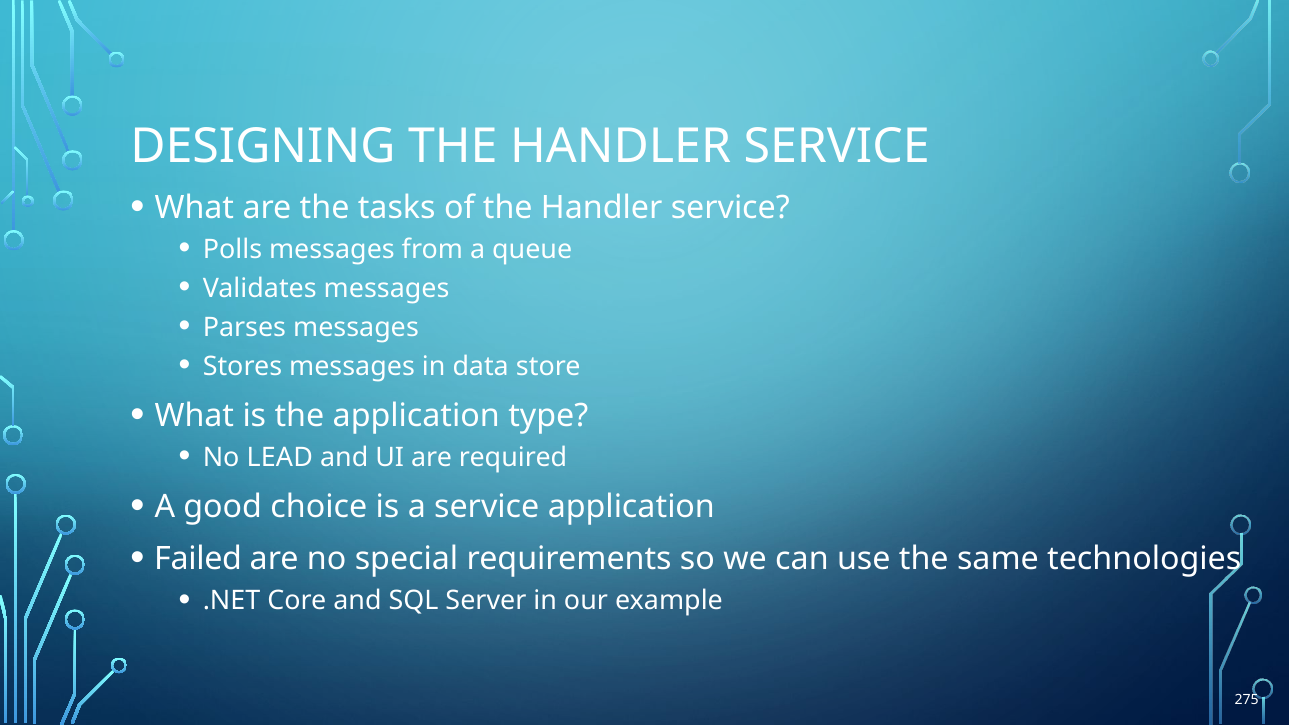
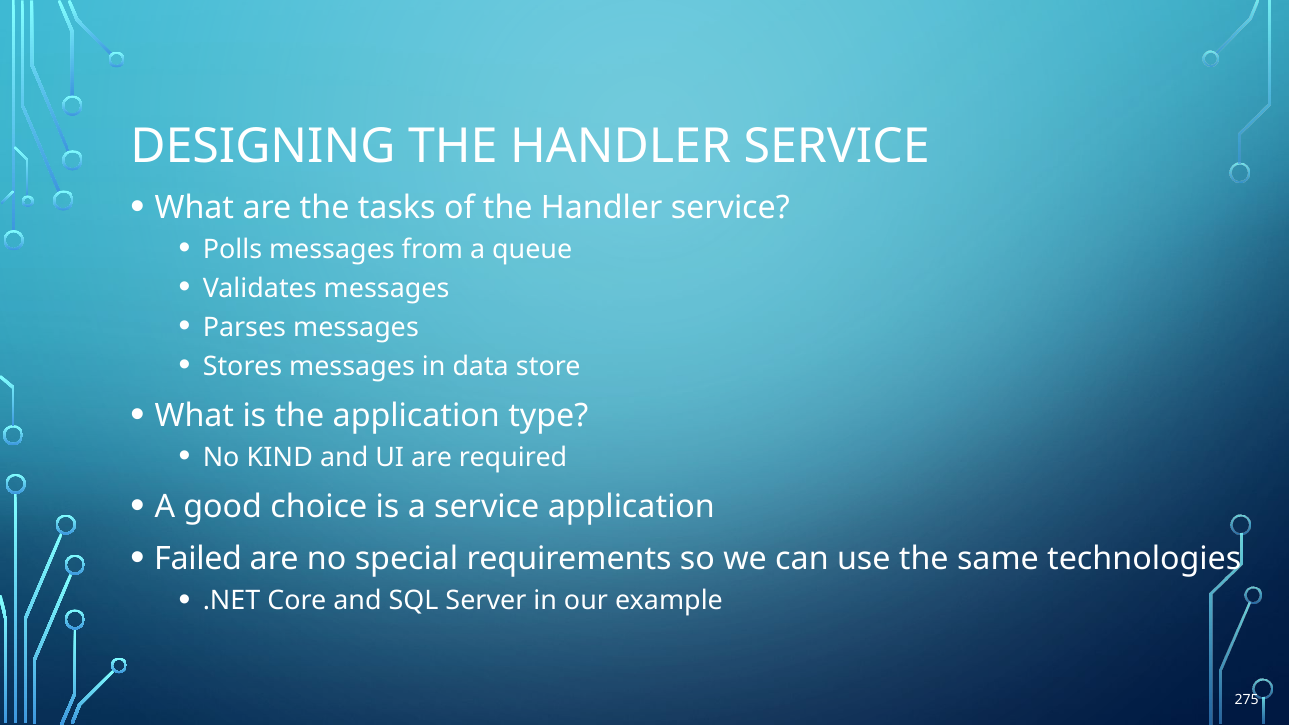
LEAD: LEAD -> KIND (280, 457)
